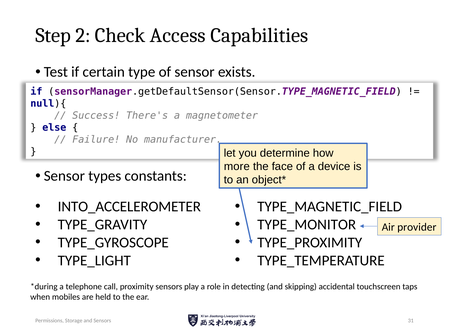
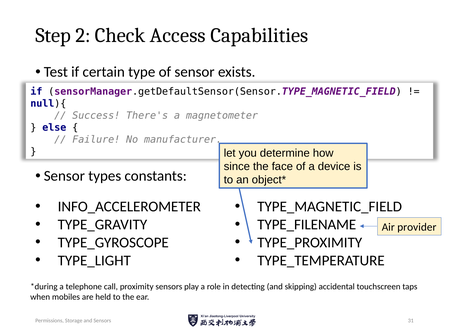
more: more -> since (237, 167)
INTO_ACCELEROMETER: INTO_ACCELEROMETER -> INFO_ACCELEROMETER (129, 207)
TYPE_MONITOR: TYPE_MONITOR -> TYPE_FILENAME (307, 225)
